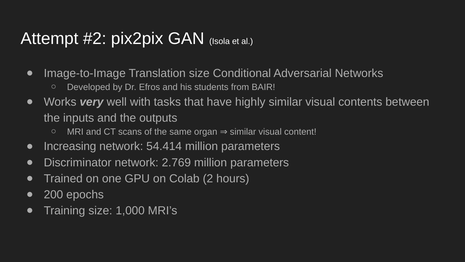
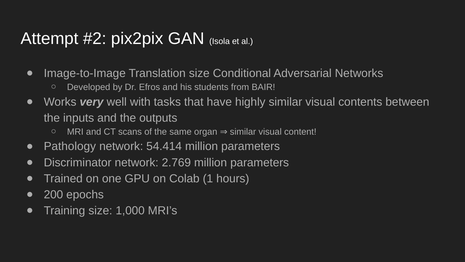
Increasing: Increasing -> Pathology (70, 146)
2: 2 -> 1 (208, 178)
